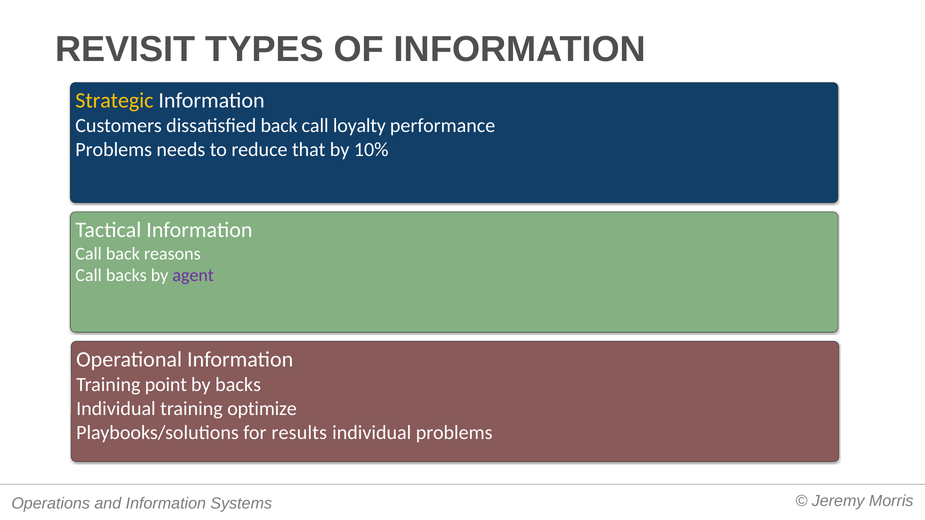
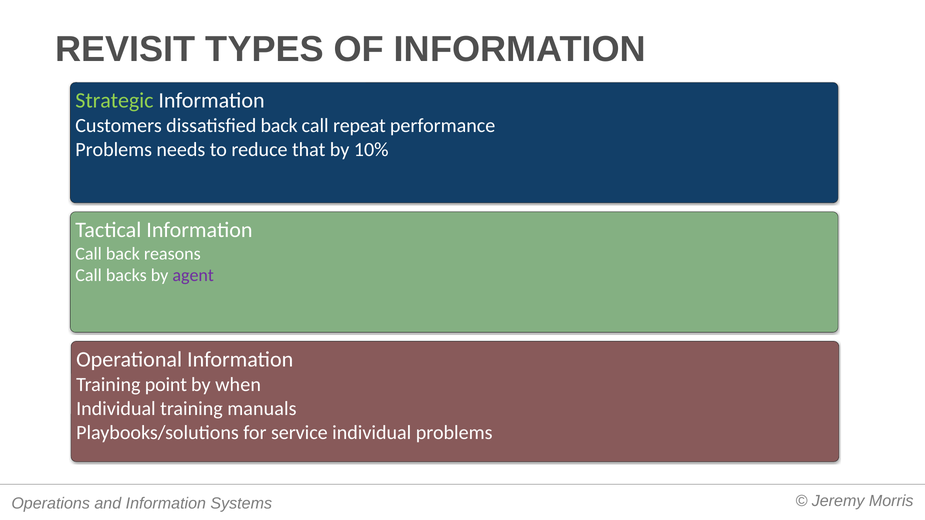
Strategic colour: yellow -> light green (114, 101)
loyalty: loyalty -> repeat (359, 126)
by backs: backs -> when (238, 385)
optimize: optimize -> manuals (262, 409)
results: results -> service (299, 433)
